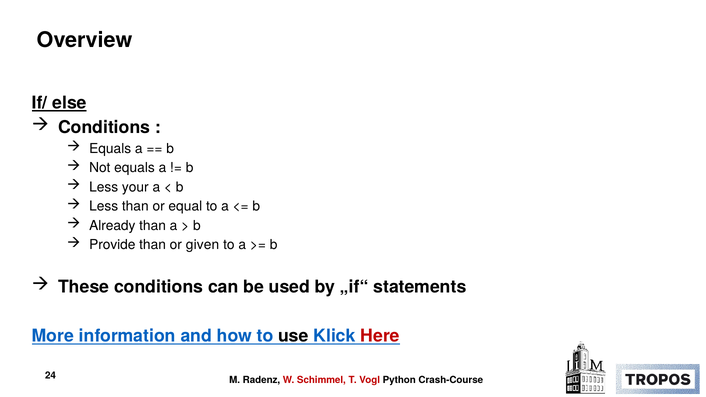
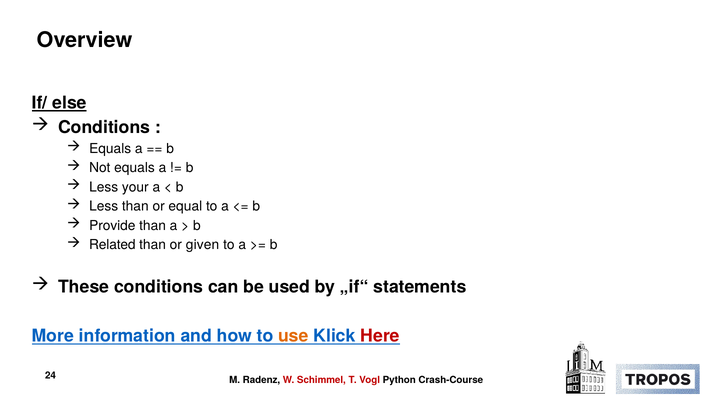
Already: Already -> Provide (112, 226)
Provide: Provide -> Related (112, 245)
use colour: black -> orange (293, 336)
